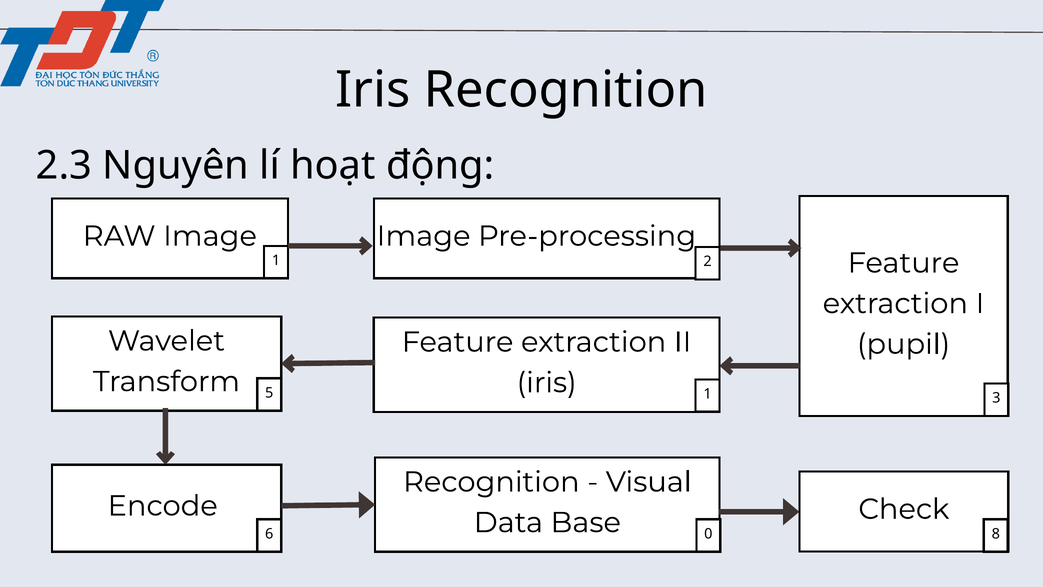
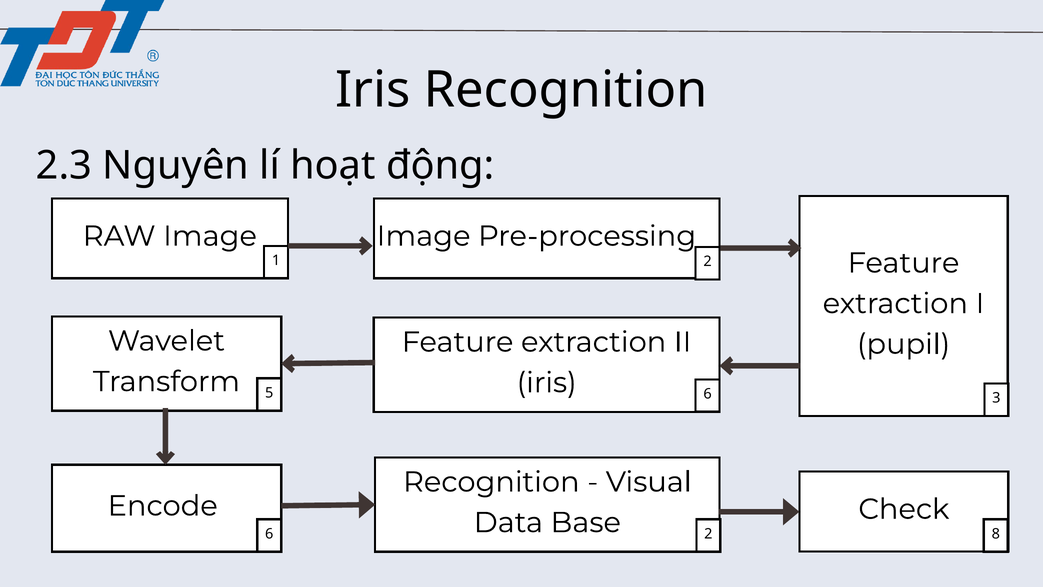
iris 1: 1 -> 6 (708, 394)
Base 0: 0 -> 2 (708, 534)
